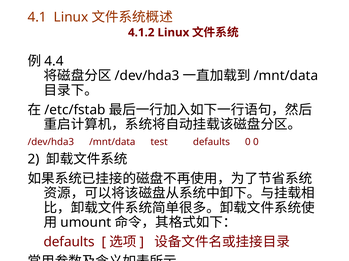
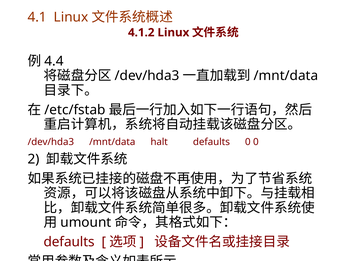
test: test -> halt (159, 142)
